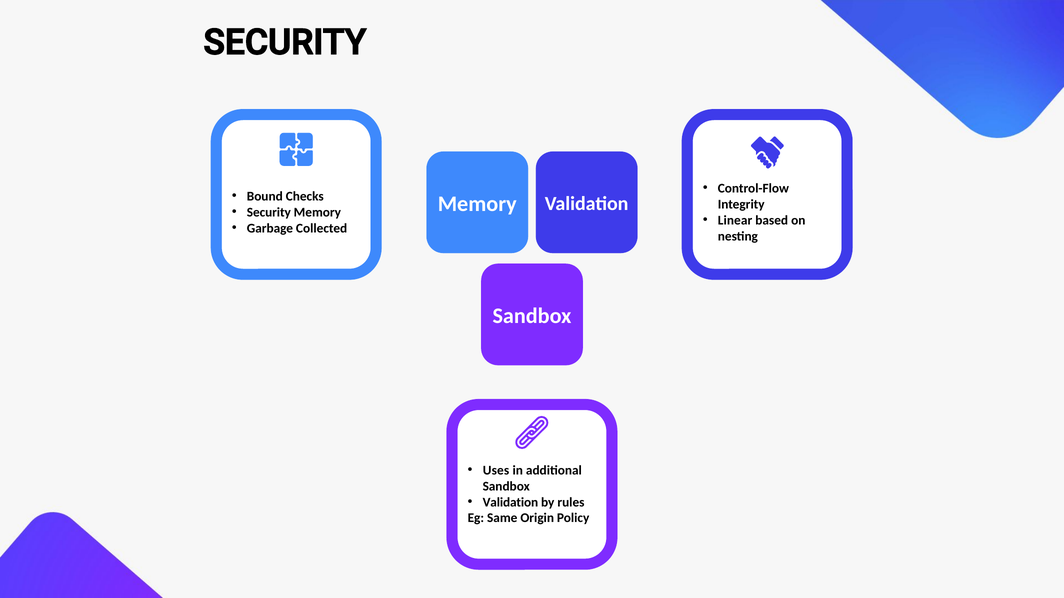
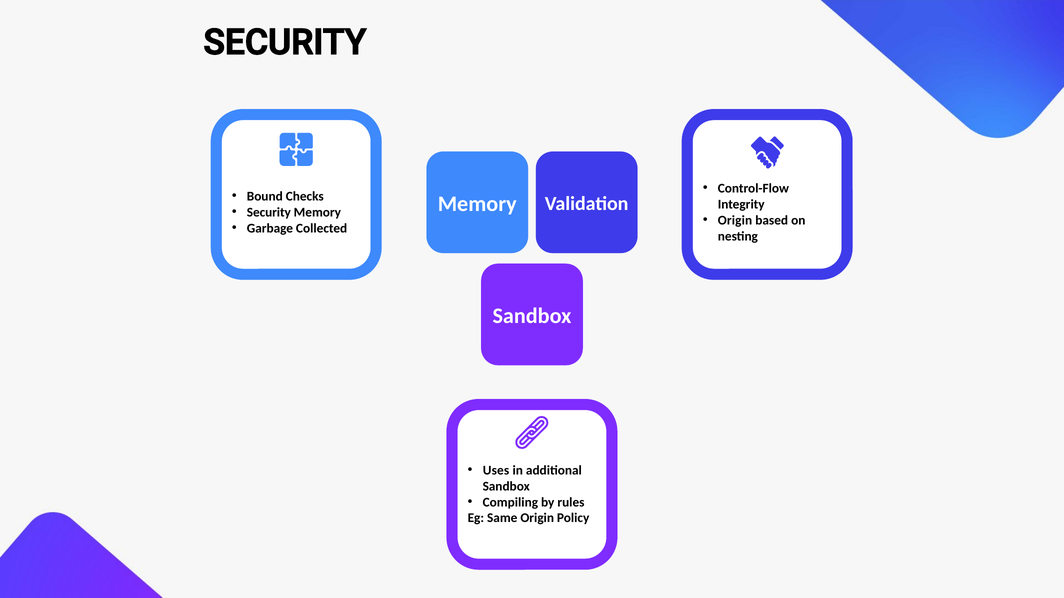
Linear: Linear -> Origin (735, 220)
Validation: Validation -> Compiling (510, 503)
